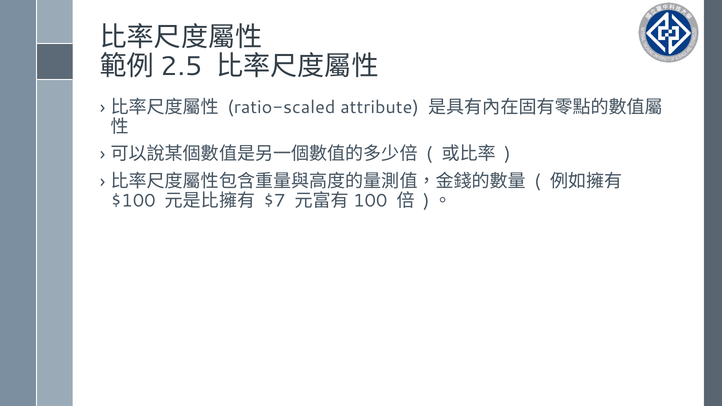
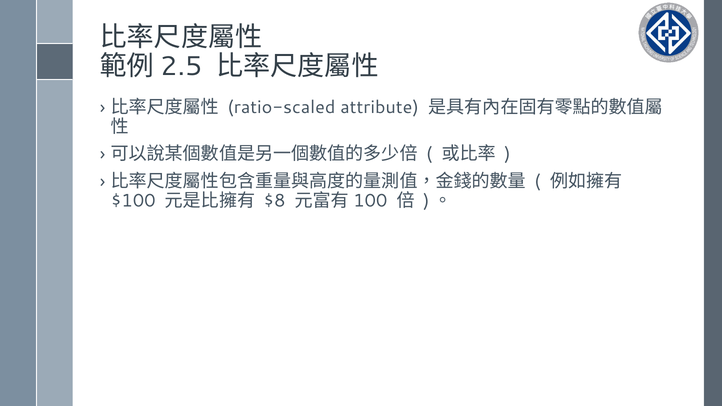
$7: $7 -> $8 (274, 201)
